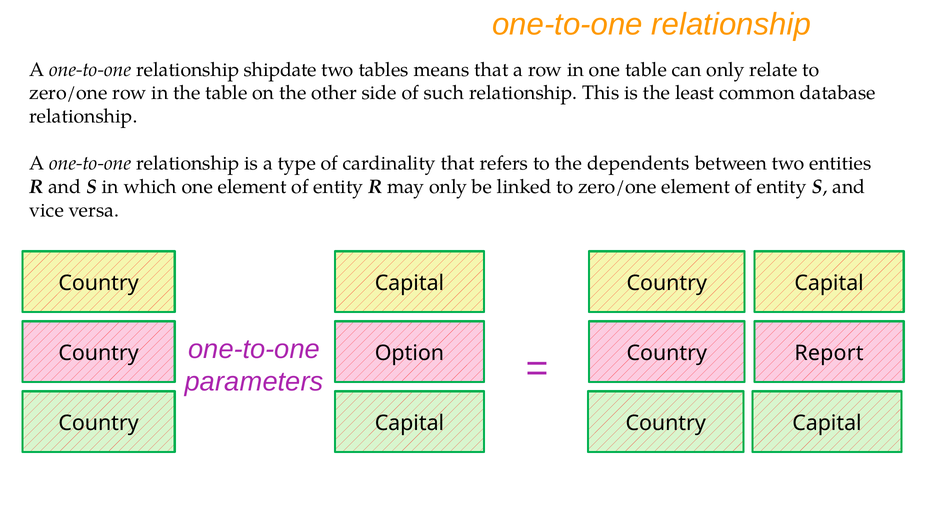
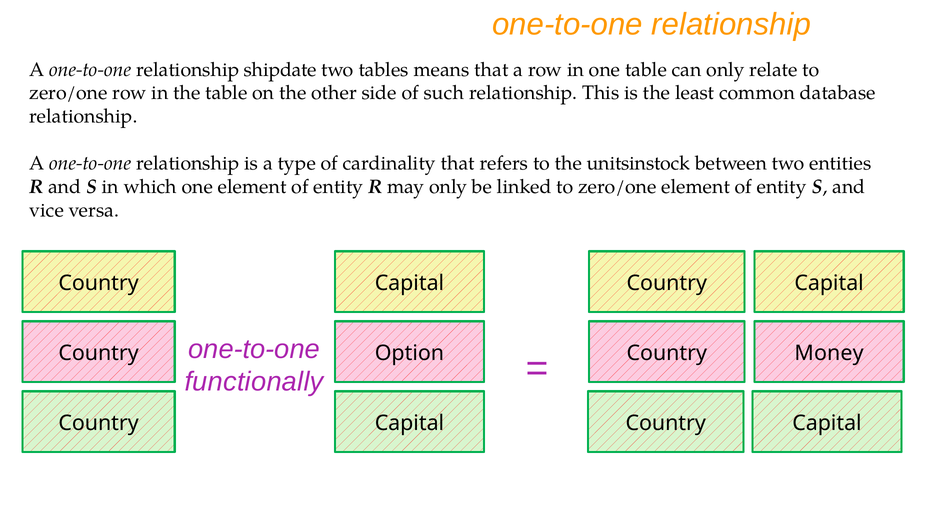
dependents: dependents -> unitsinstock (639, 164)
Report: Report -> Money (829, 353)
parameters: parameters -> functionally (254, 382)
